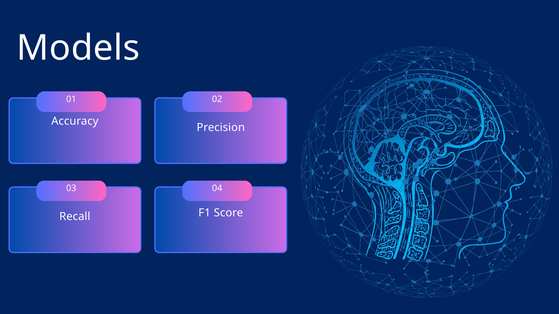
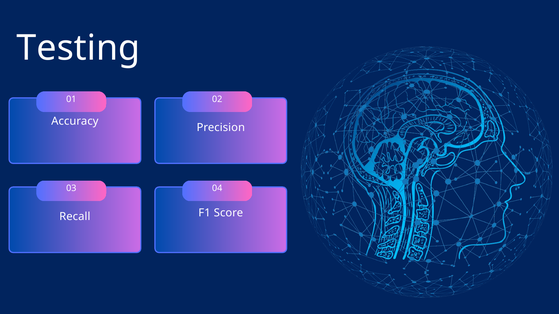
Models: Models -> Testing (78, 48)
